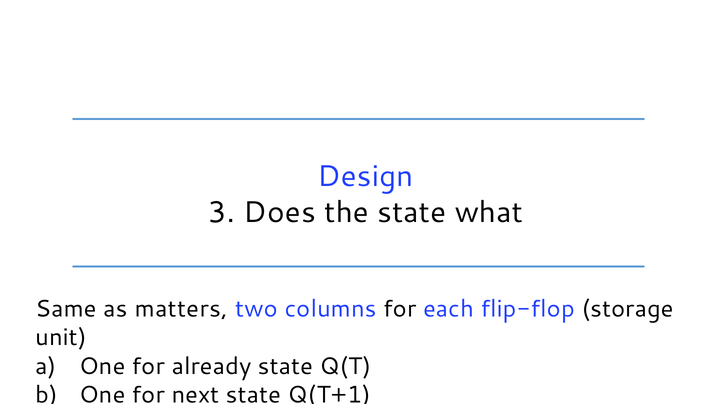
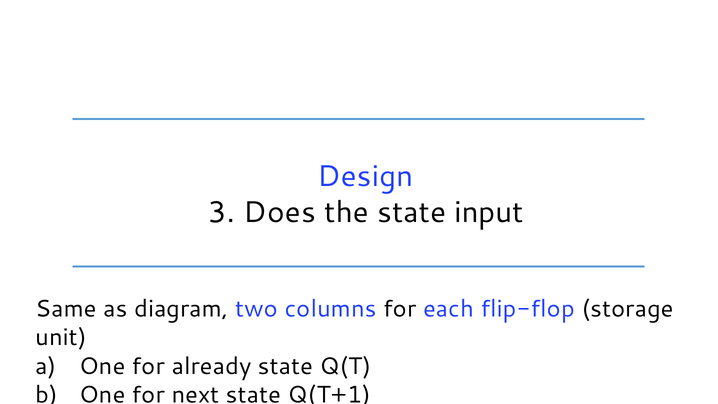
what: what -> input (489, 212)
matters: matters -> diagram (181, 309)
